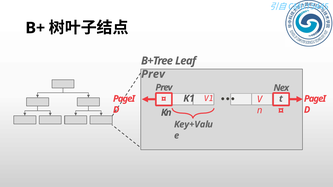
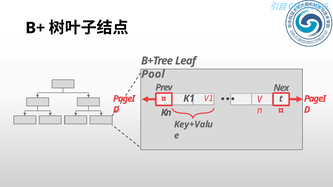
Prev: Prev -> Pool (153, 74)
